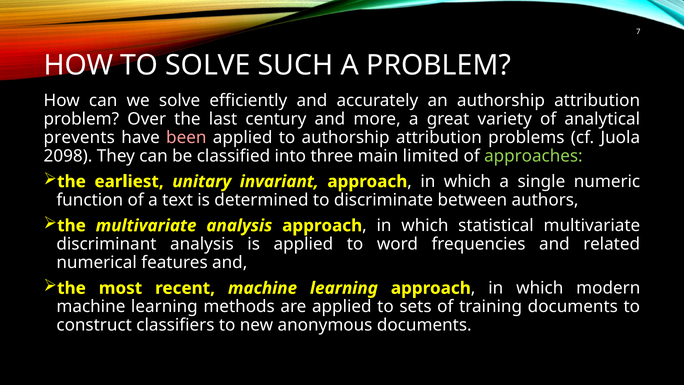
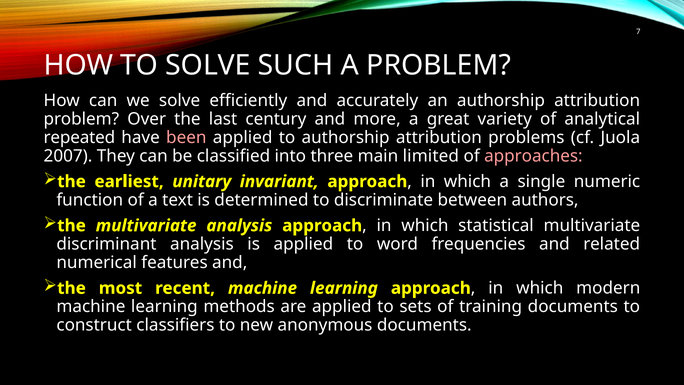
prevents: prevents -> repeated (79, 137)
2098: 2098 -> 2007 (68, 156)
approaches colour: light green -> pink (533, 156)
